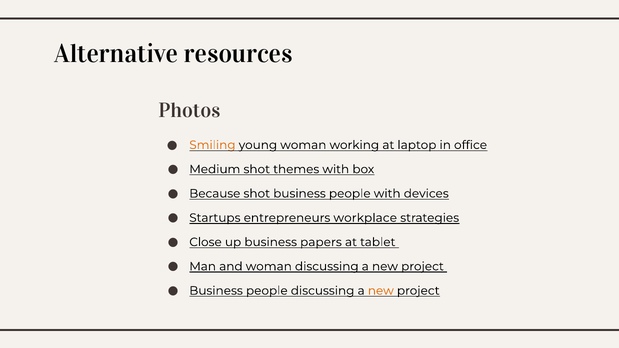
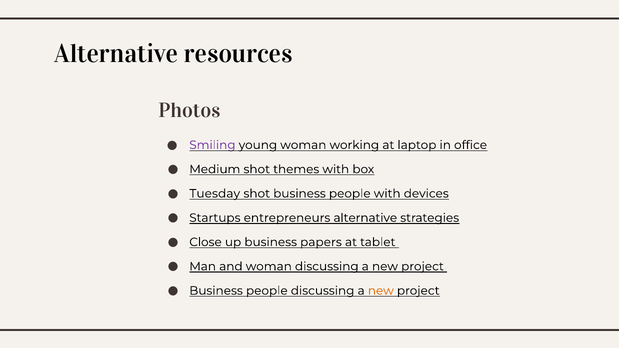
Smiling colour: orange -> purple (212, 145)
Because: Because -> Tuesday (215, 194)
entrepreneurs workplace: workplace -> alternative (365, 218)
